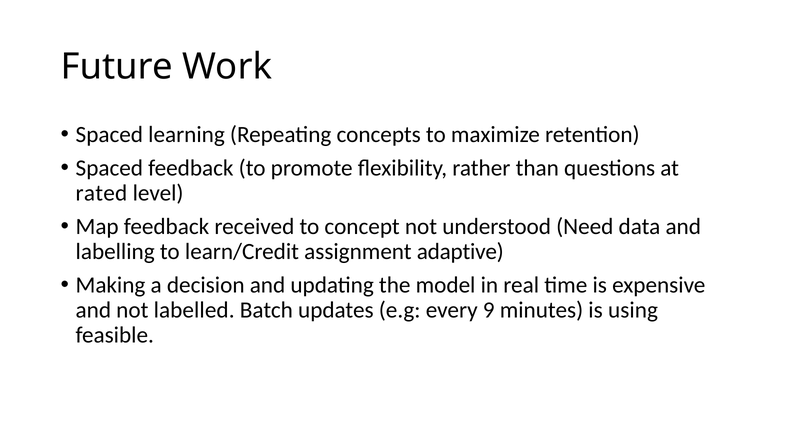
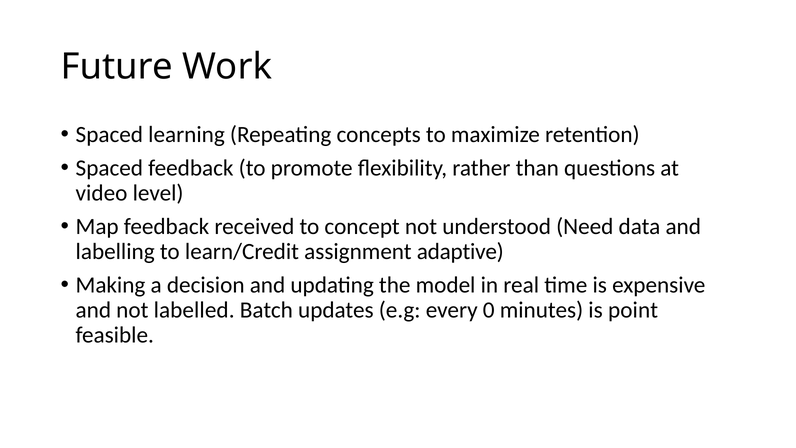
rated: rated -> video (102, 193)
9: 9 -> 0 (489, 310)
using: using -> point (633, 310)
